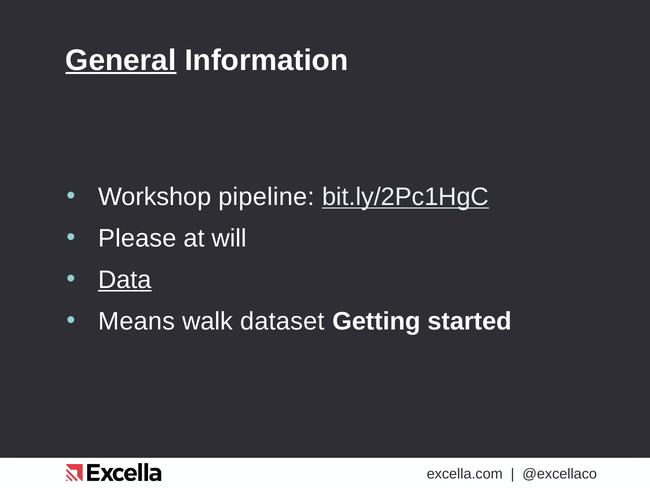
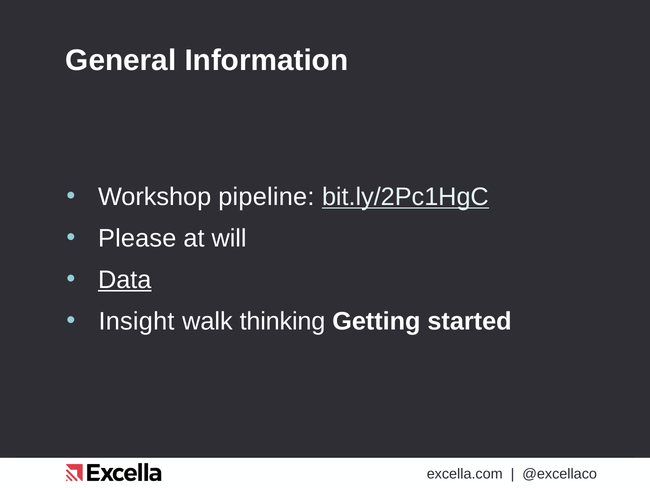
General underline: present -> none (121, 60)
Means: Means -> Insight (137, 321)
dataset: dataset -> thinking (283, 321)
